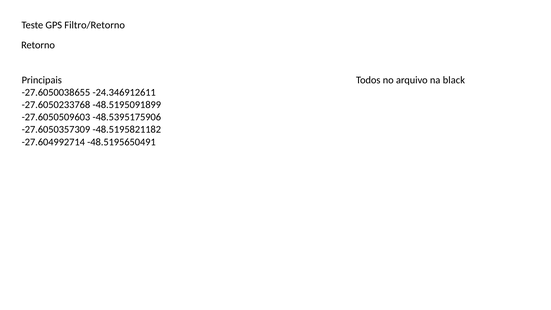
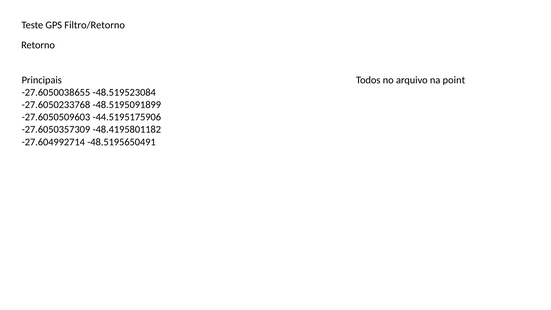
black: black -> point (454, 80)
-24.346912611: -24.346912611 -> -48.519523084 (124, 92)
-48.5395175906: -48.5395175906 -> -44.5195175906 (127, 117)
-48.5195821182: -48.5195821182 -> -48.4195801182 (127, 130)
